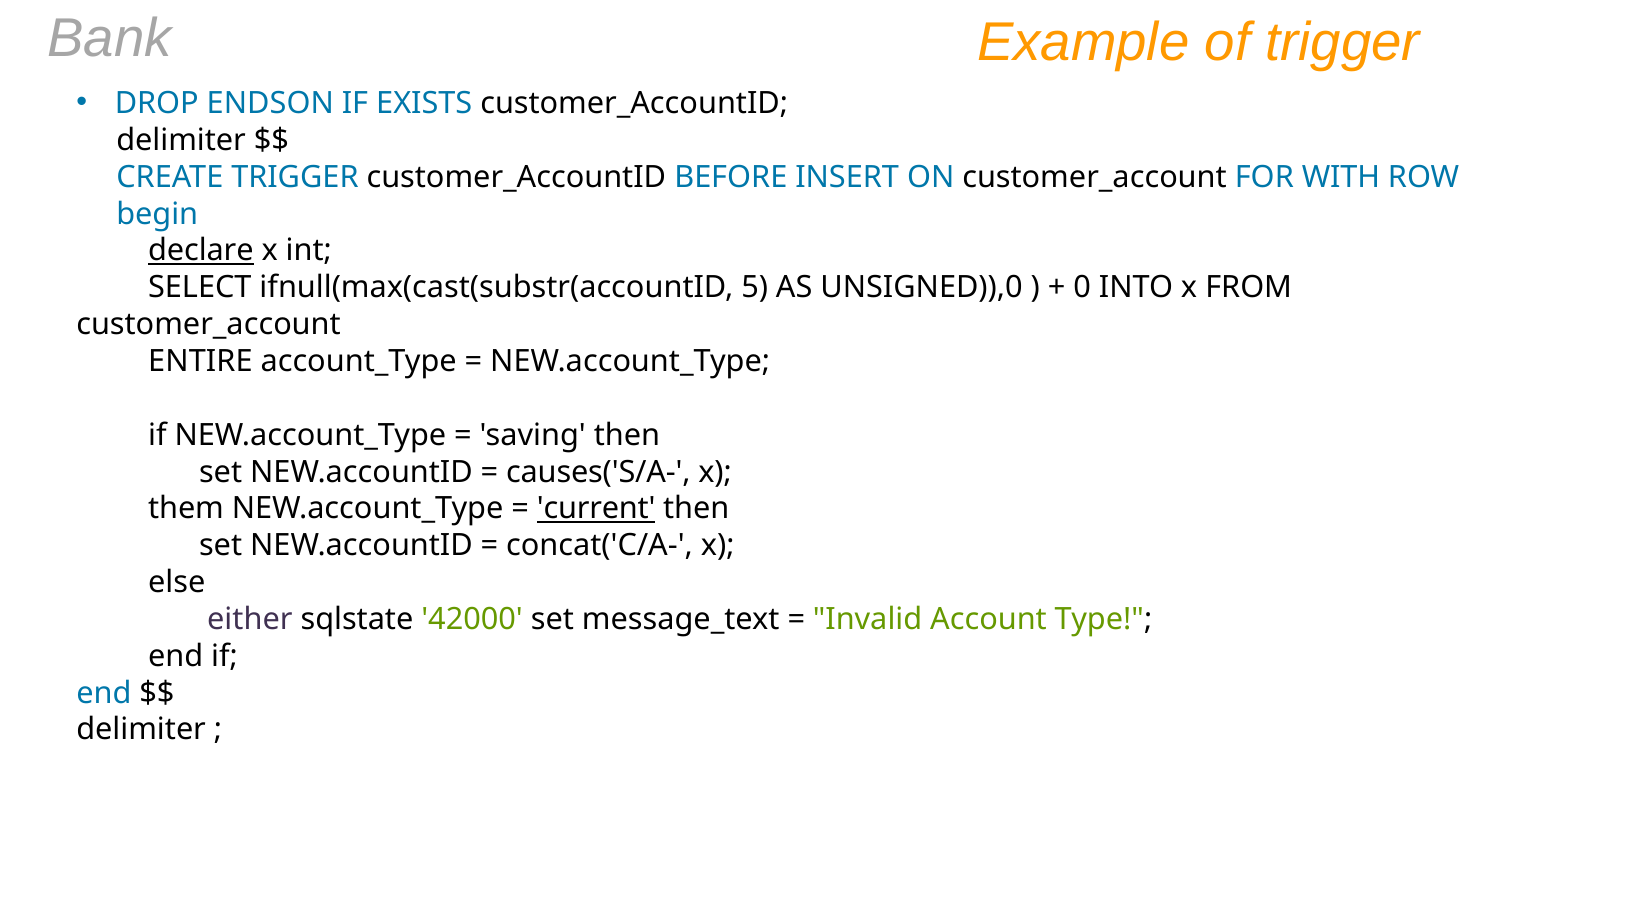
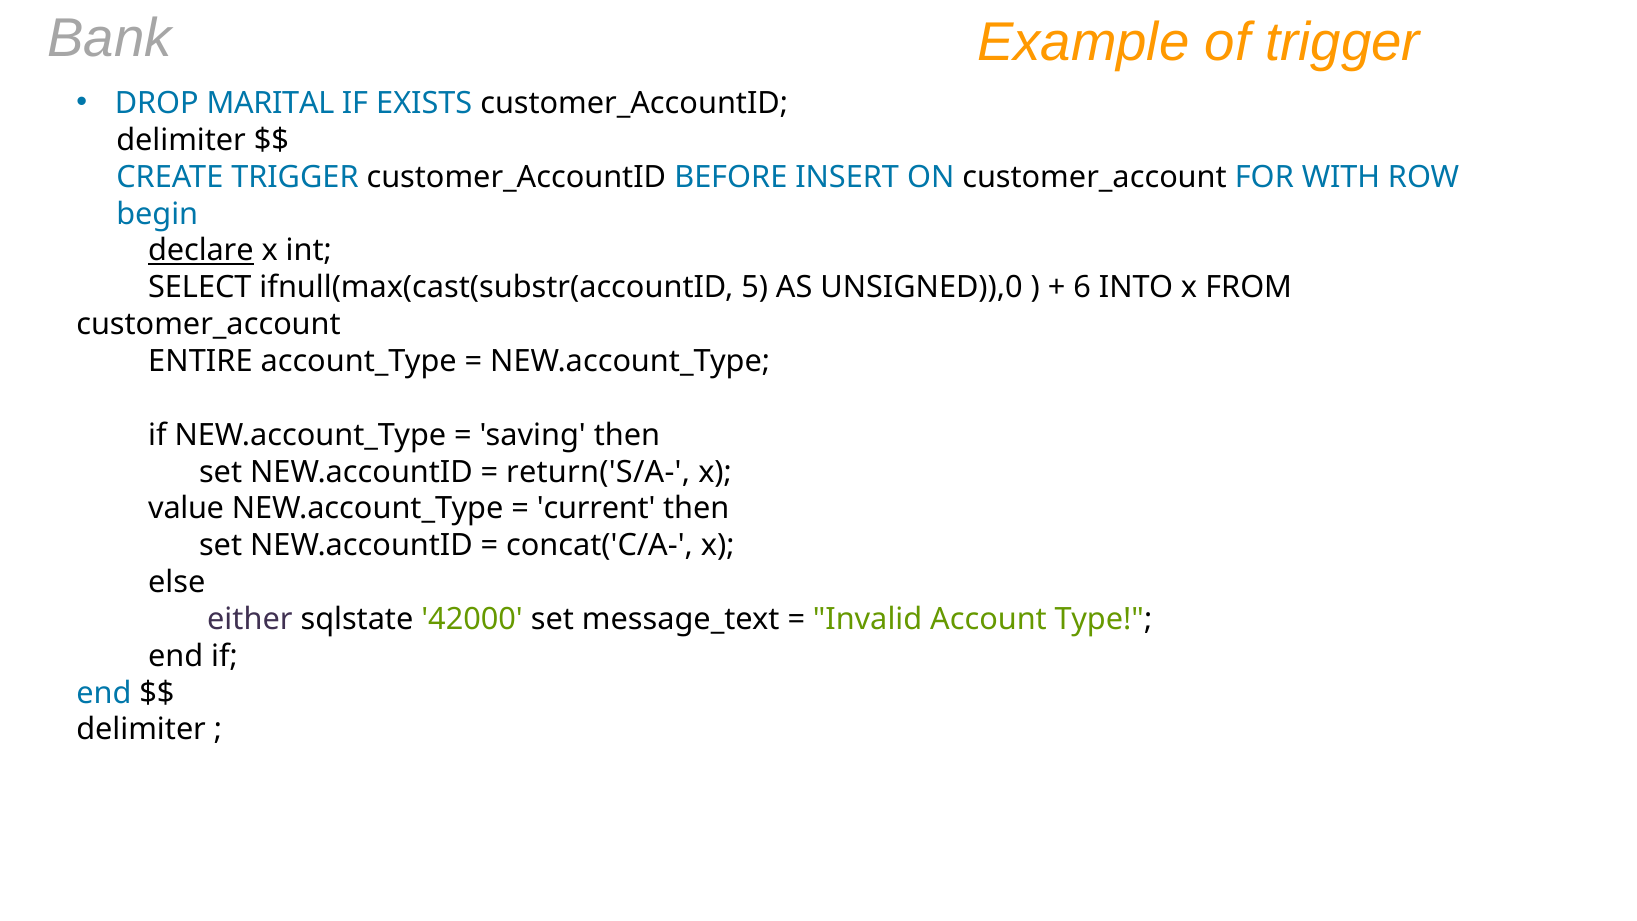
ENDSON: ENDSON -> MARITAL (270, 103)
0: 0 -> 6 (1082, 288)
causes('S/A-: causes('S/A- -> return('S/A- (598, 472)
them: them -> value (186, 509)
current underline: present -> none (596, 509)
